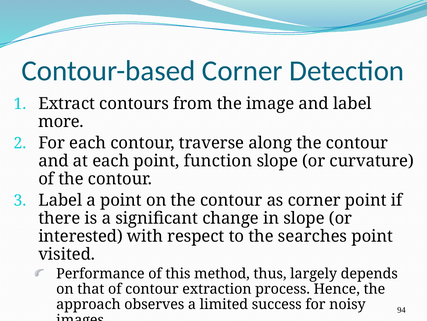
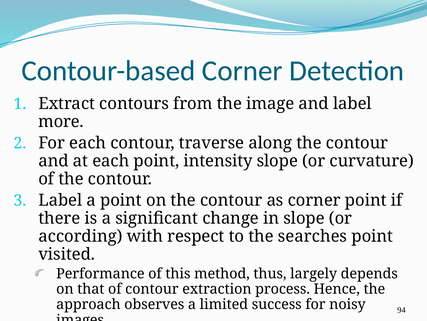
function: function -> intensity (218, 161)
interested: interested -> according (81, 236)
